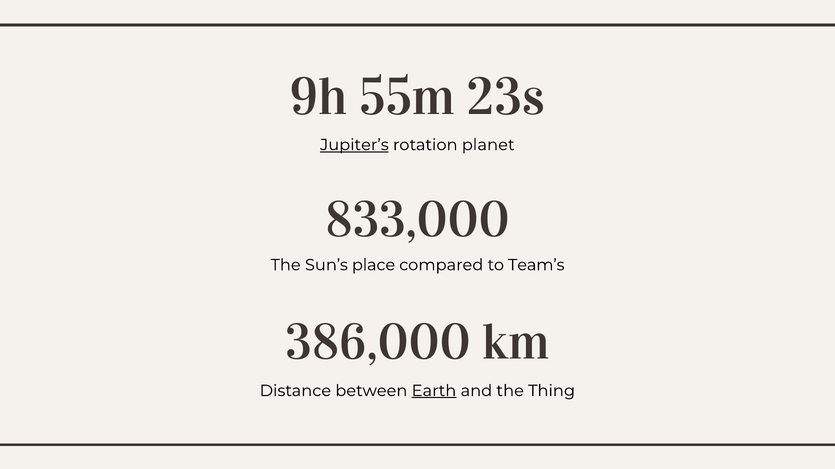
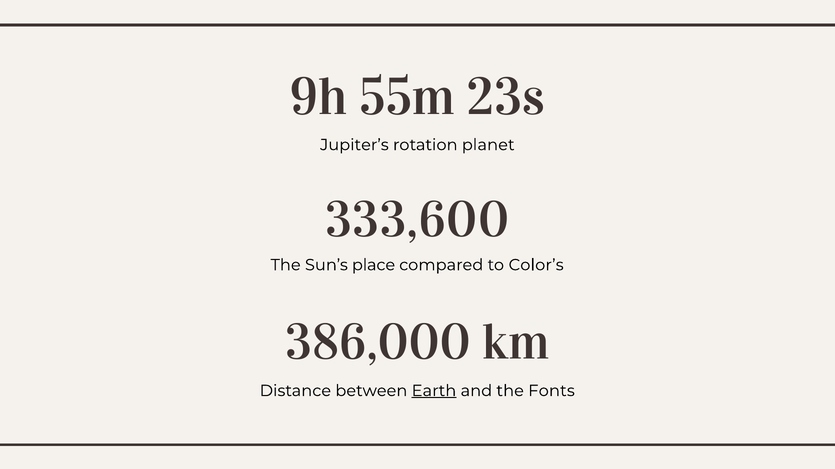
Jupiter’s underline: present -> none (354, 145)
833,000: 833,000 -> 333,600 (417, 220)
Team’s: Team’s -> Color’s (536, 265)
Thing: Thing -> Fonts (552, 391)
